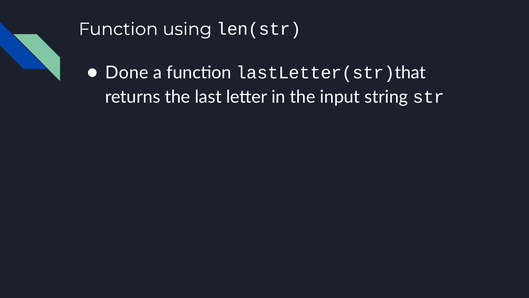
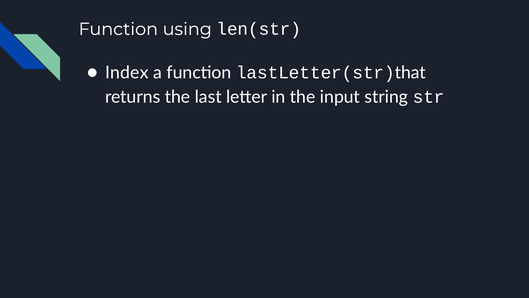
Done: Done -> Index (127, 73)
